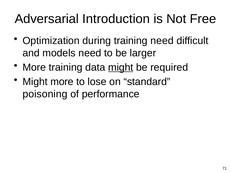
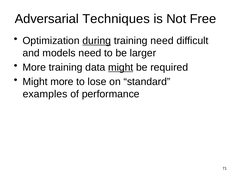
Introduction: Introduction -> Techniques (116, 19)
during underline: none -> present (97, 41)
poisoning: poisoning -> examples (45, 94)
